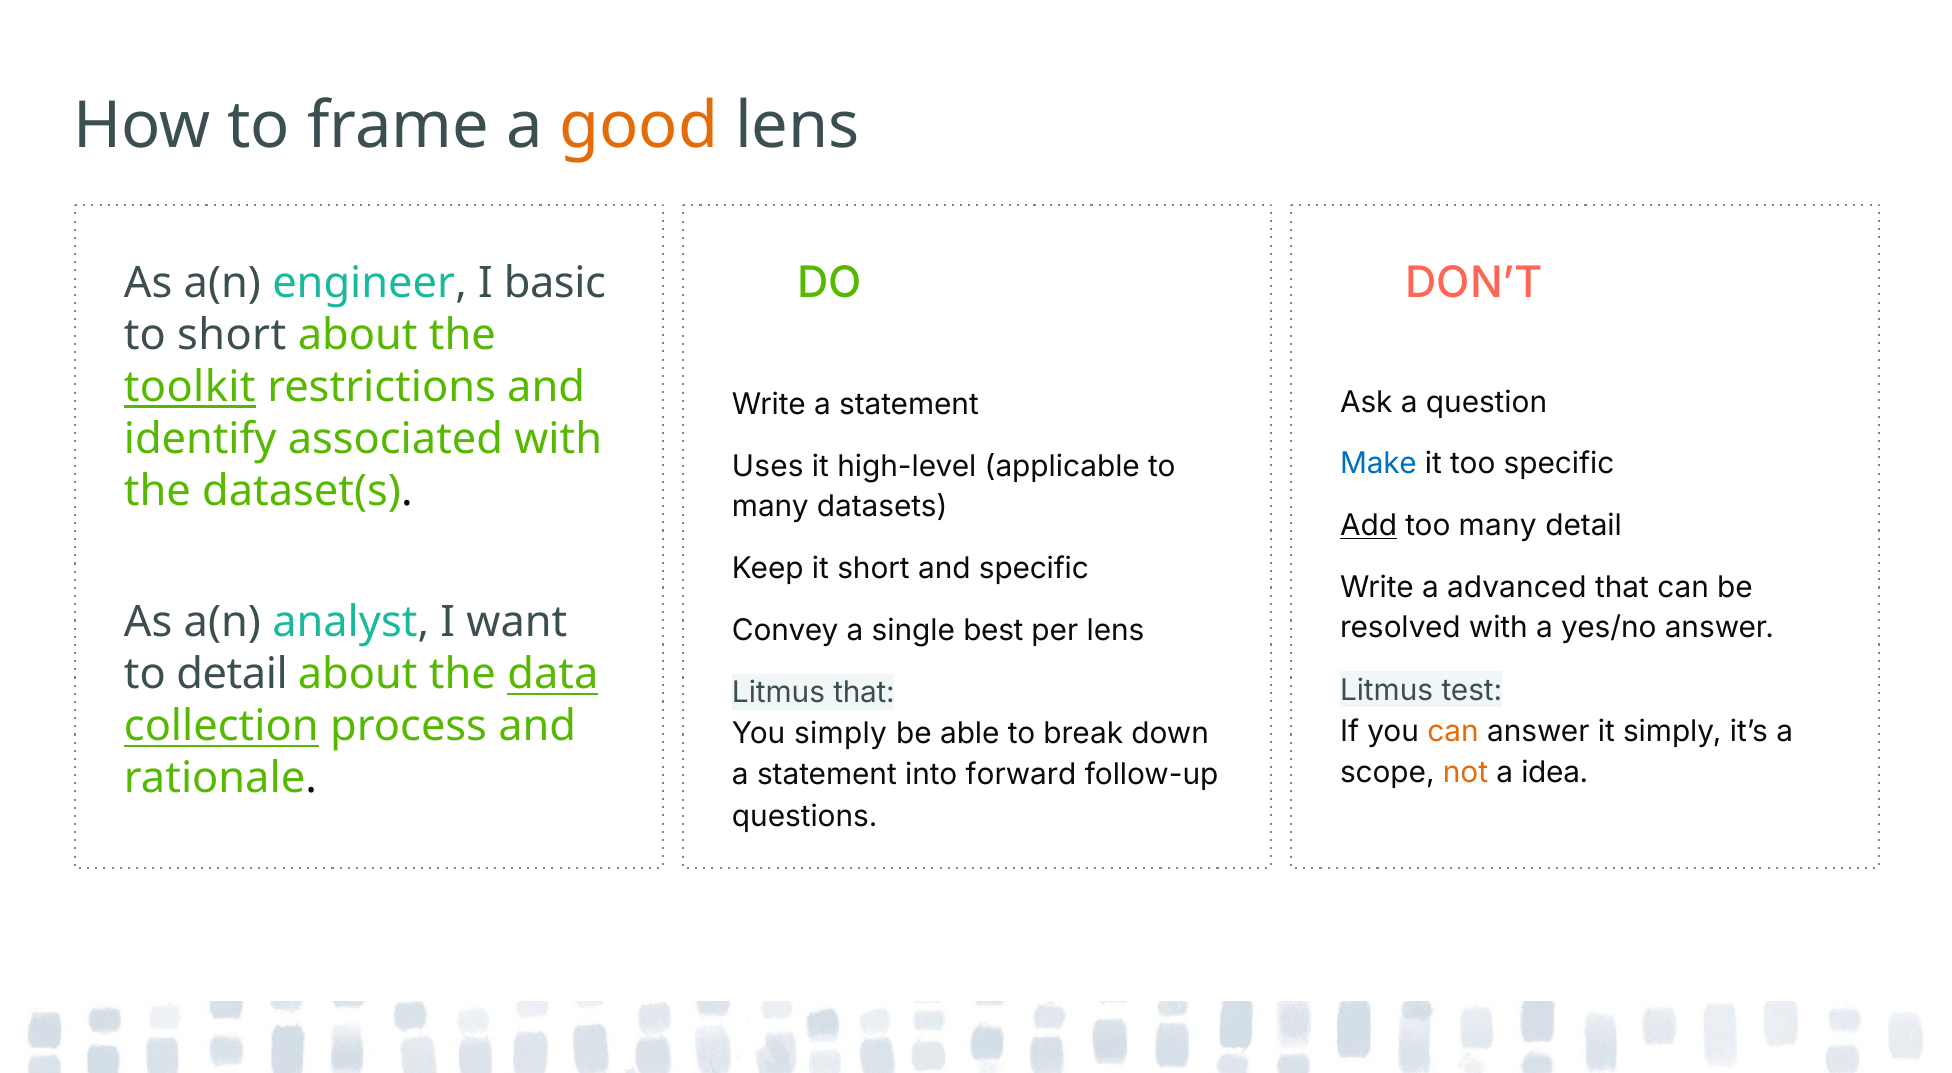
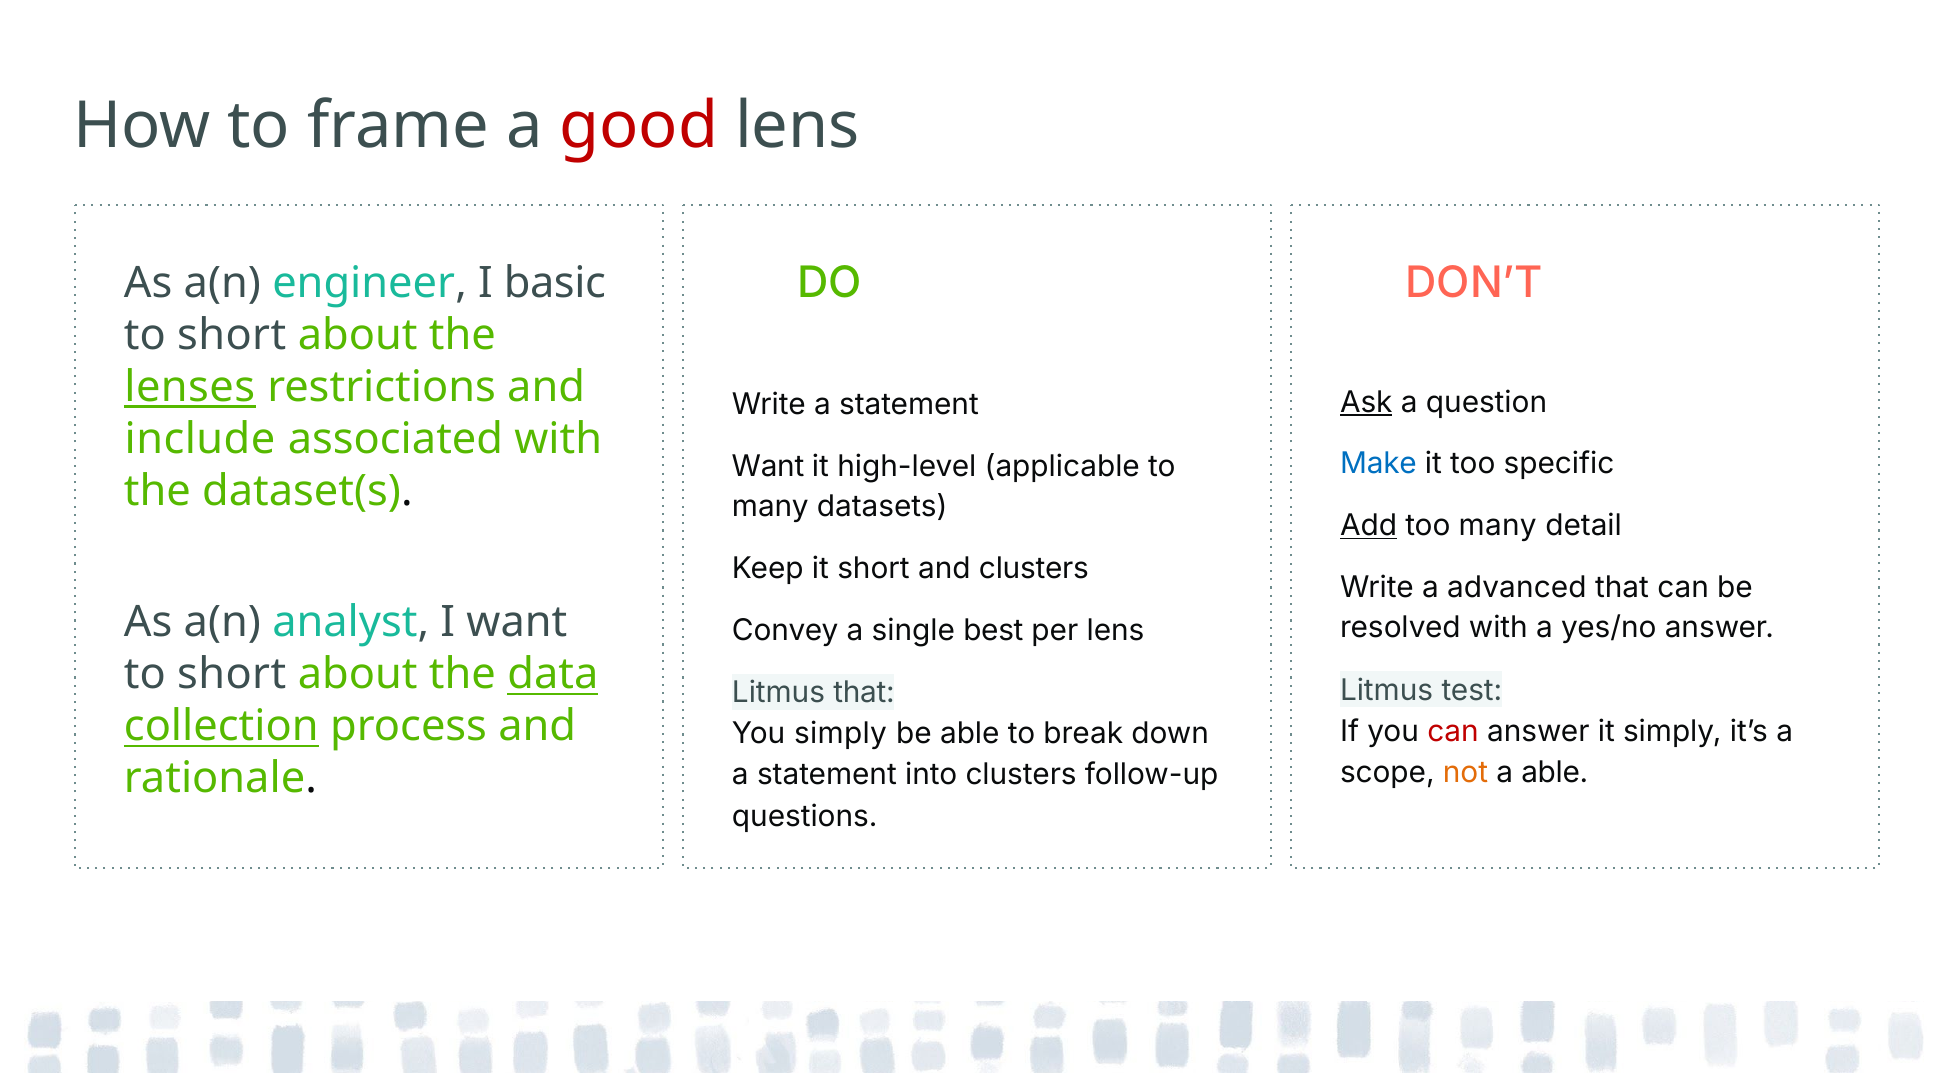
good colour: orange -> red (639, 126)
toolkit: toolkit -> lenses (190, 387)
Ask underline: none -> present (1366, 403)
identify: identify -> include (200, 439)
Uses: Uses -> Want (768, 467)
and specific: specific -> clusters (1034, 569)
detail: detail -> short (232, 674)
can colour: orange -> red (1453, 732)
a idea: idea -> able (1555, 773)
into forward: forward -> clusters (1021, 776)
